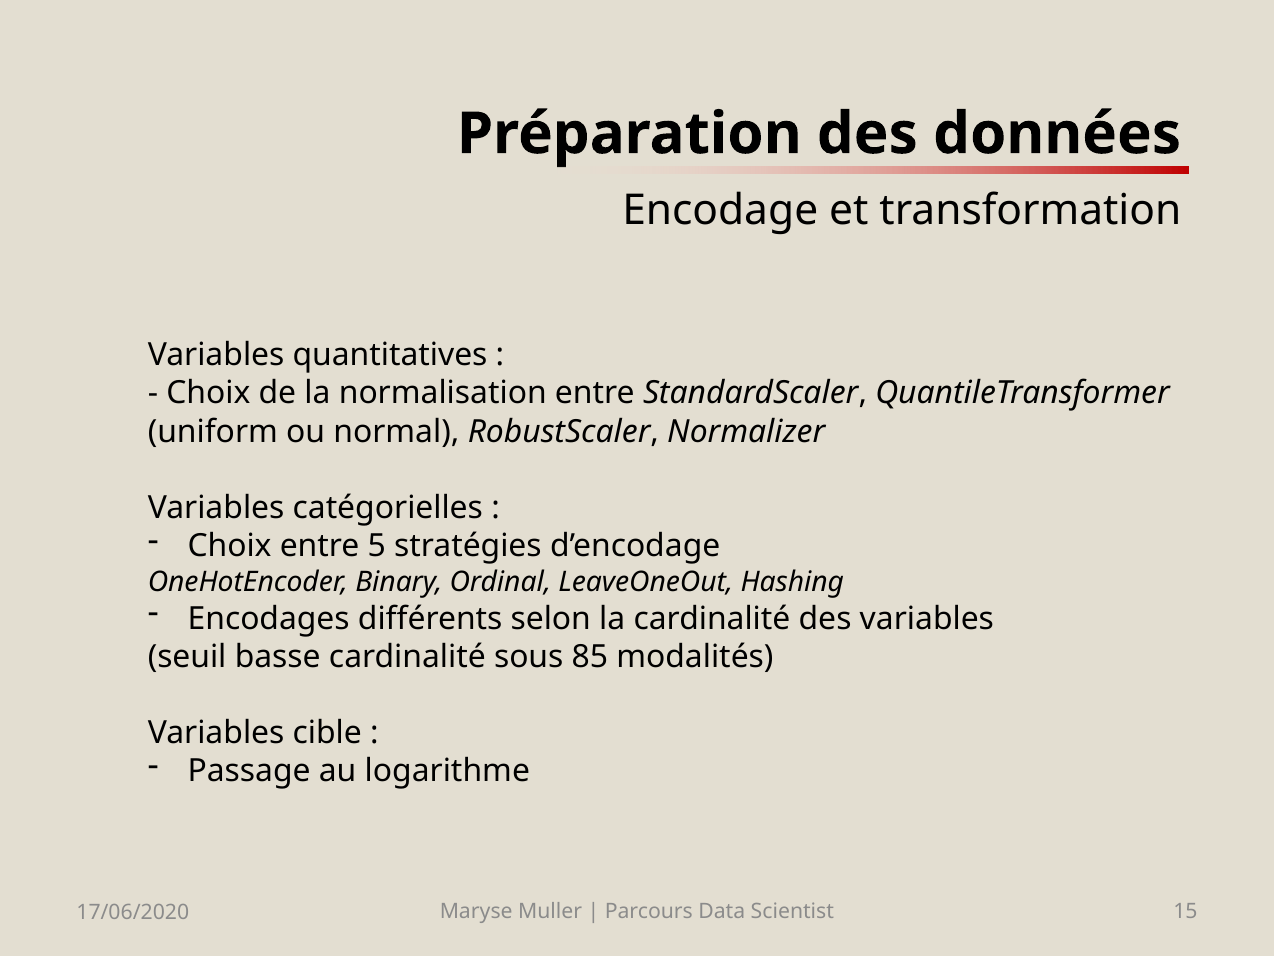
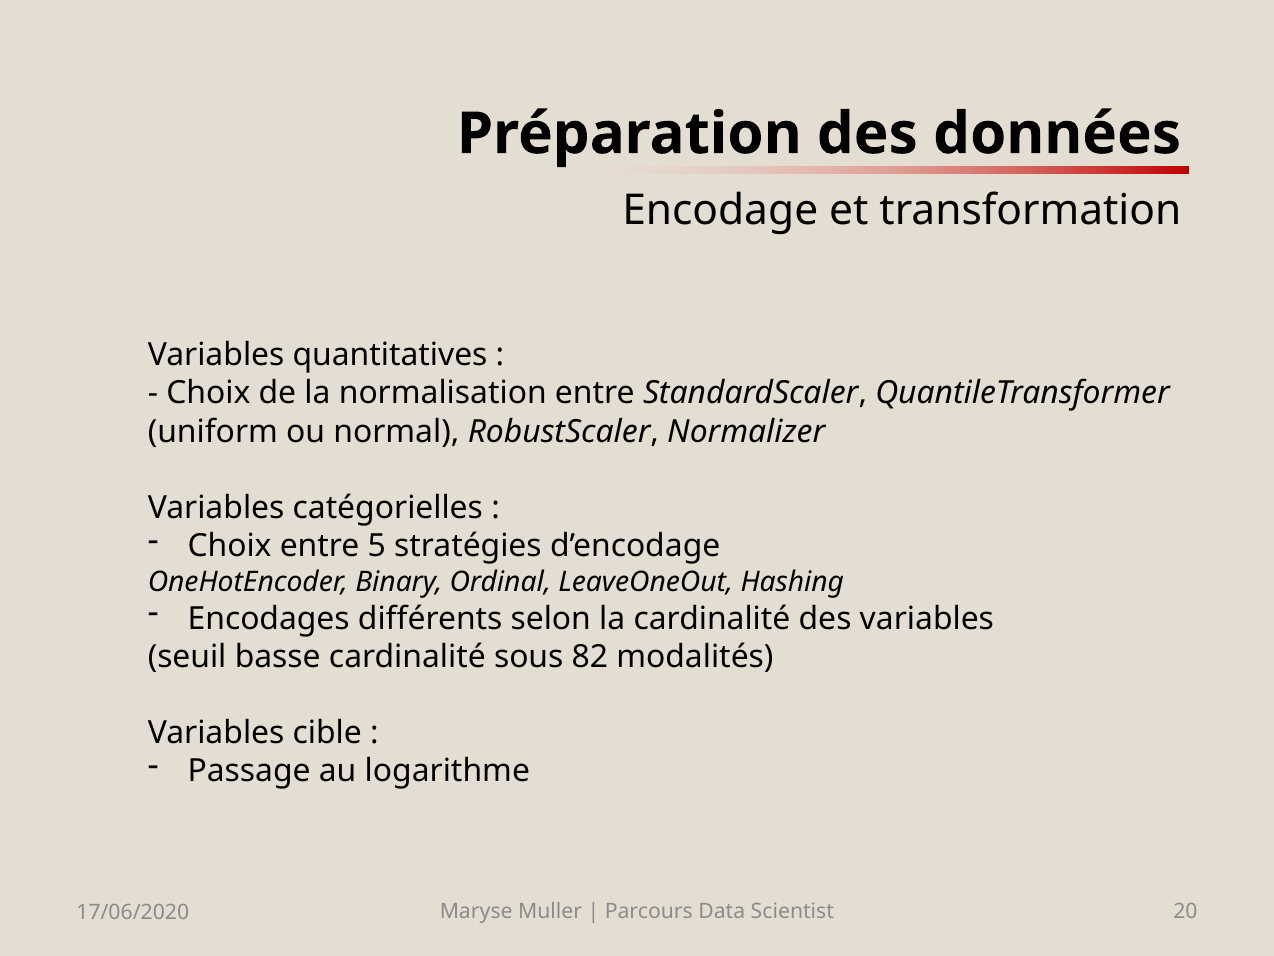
85: 85 -> 82 (590, 656)
15: 15 -> 20 (1185, 911)
